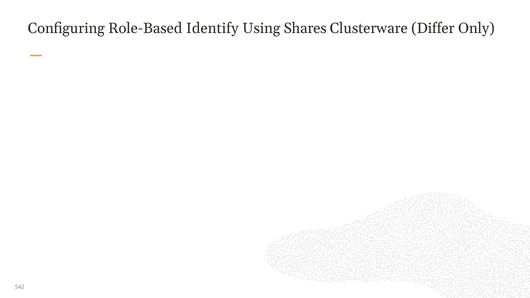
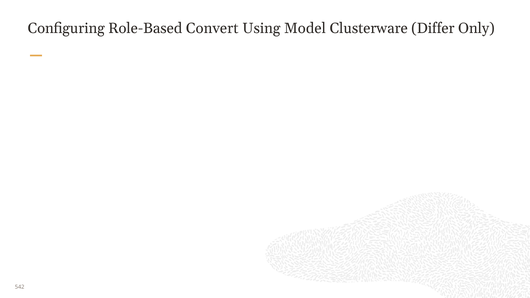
Identify: Identify -> Convert (212, 28)
Shares: Shares -> Model (305, 28)
